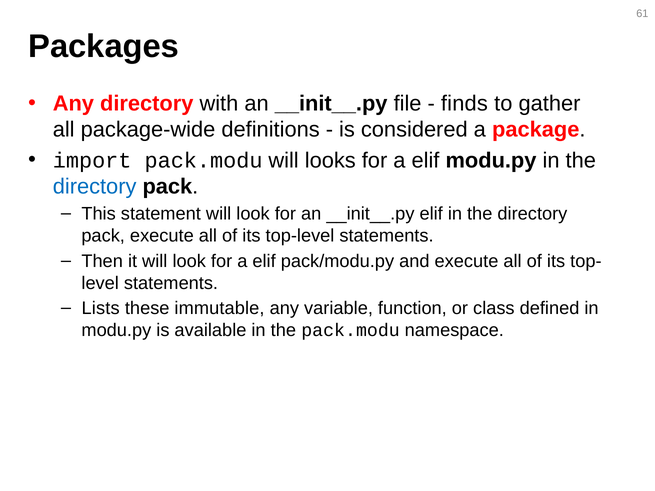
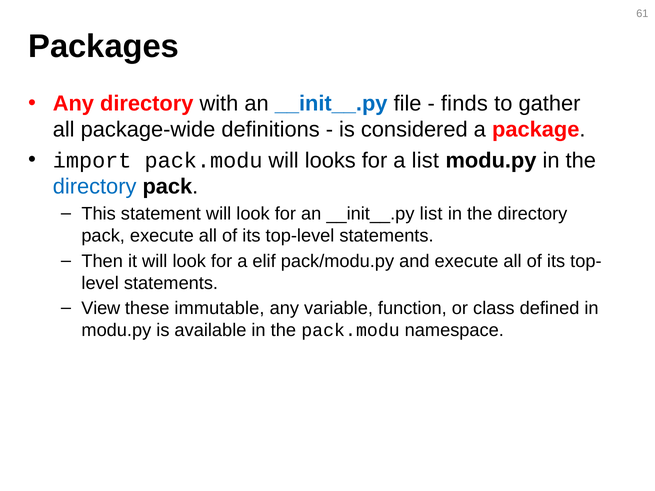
__init__.py colour: black -> blue (331, 104)
looks for a elif: elif -> list (425, 160)
__init__.py elif: elif -> list (431, 214)
Lists: Lists -> View (101, 309)
